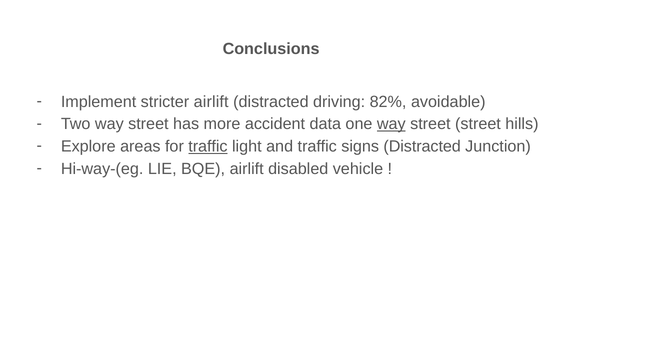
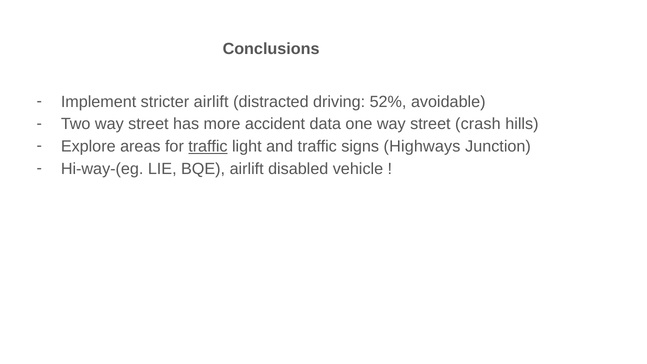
82%: 82% -> 52% (388, 102)
way underline: present -> none (391, 124)
street street: street -> crash (478, 124)
signs Distracted: Distracted -> Highways (422, 146)
